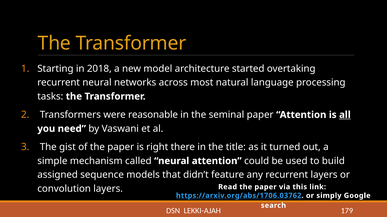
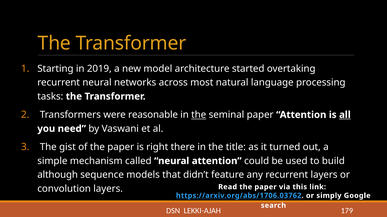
2018: 2018 -> 2019 (99, 69)
the underline: none -> present (199, 115)
assigned: assigned -> although (58, 175)
